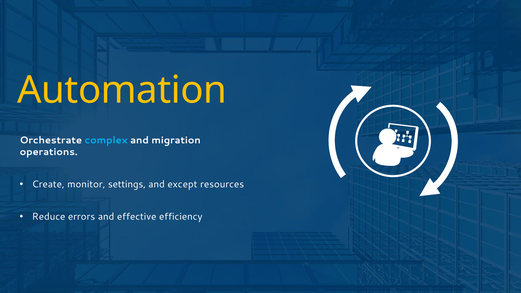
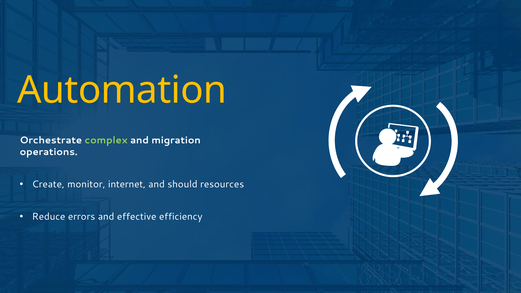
complex colour: light blue -> light green (106, 140)
settings: settings -> internet (127, 184)
except: except -> should (182, 184)
